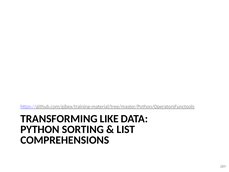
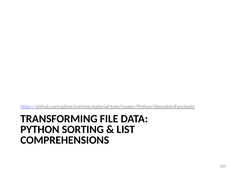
LIKE: LIKE -> FILE (109, 119)
